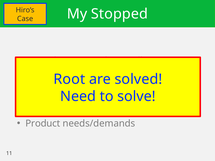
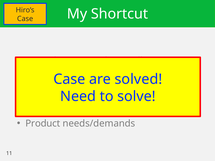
Stopped: Stopped -> Shortcut (120, 14)
Root: Root -> Case (69, 79)
